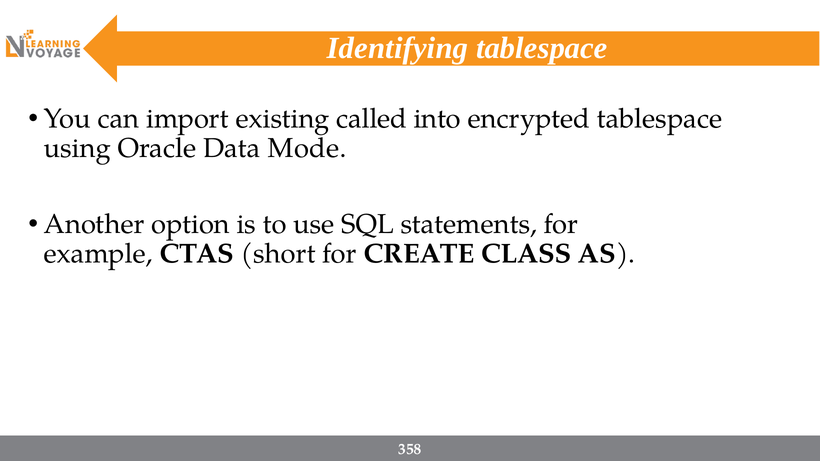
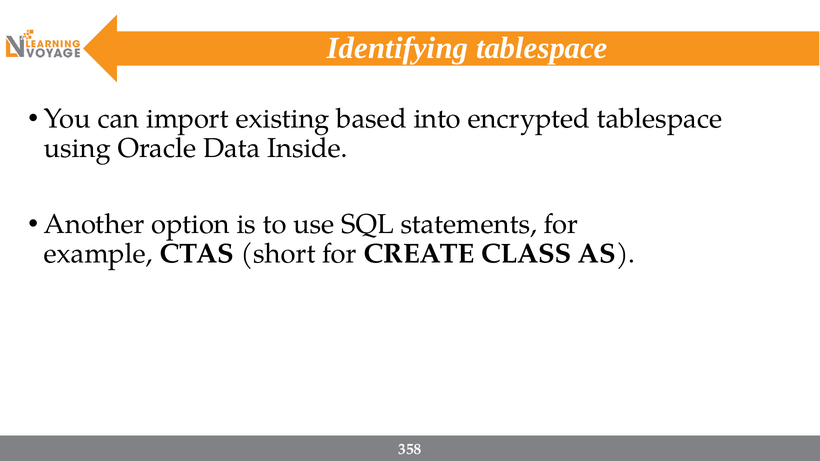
called: called -> based (372, 119)
Mode: Mode -> Inside (307, 148)
